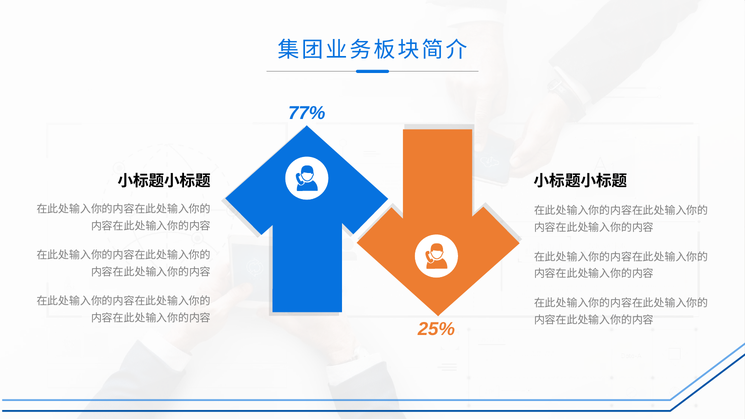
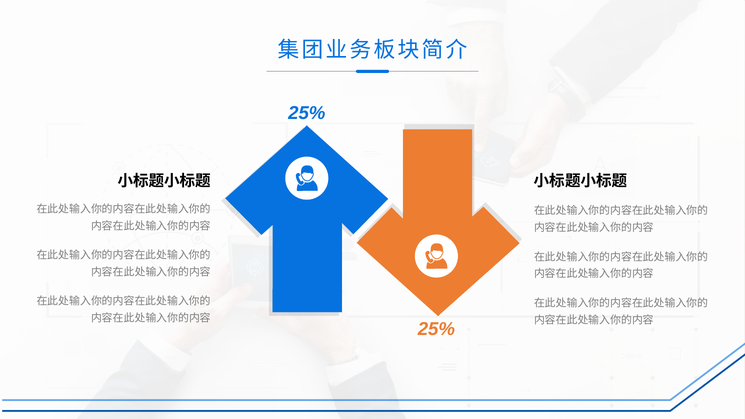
77%: 77% -> 25% (307, 113)
